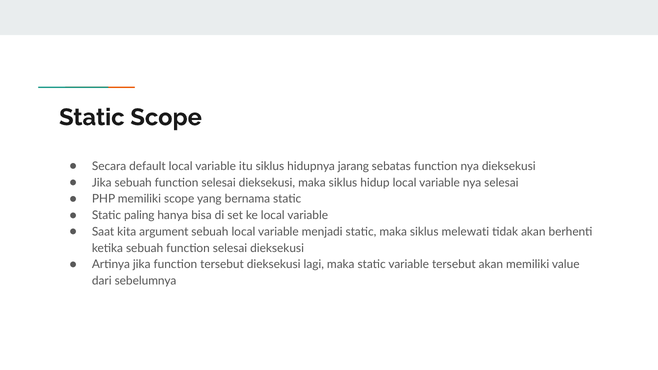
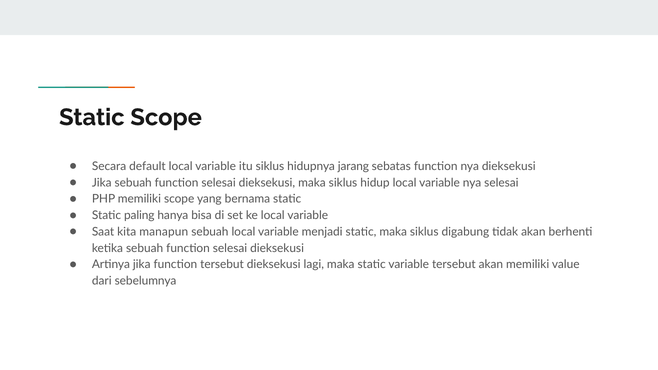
argument: argument -> manapun (164, 232)
melewati: melewati -> digabung (465, 232)
